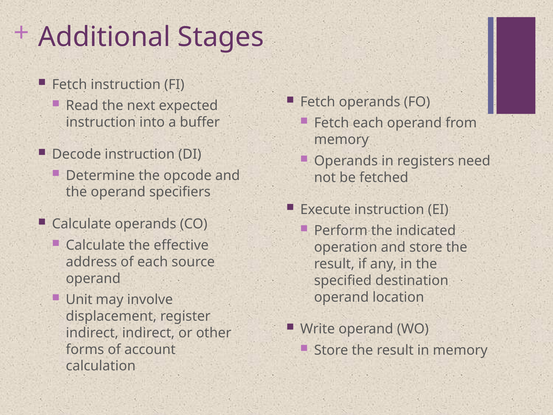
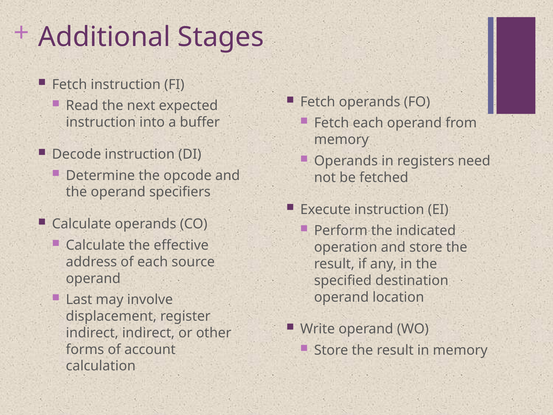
Unit: Unit -> Last (79, 300)
